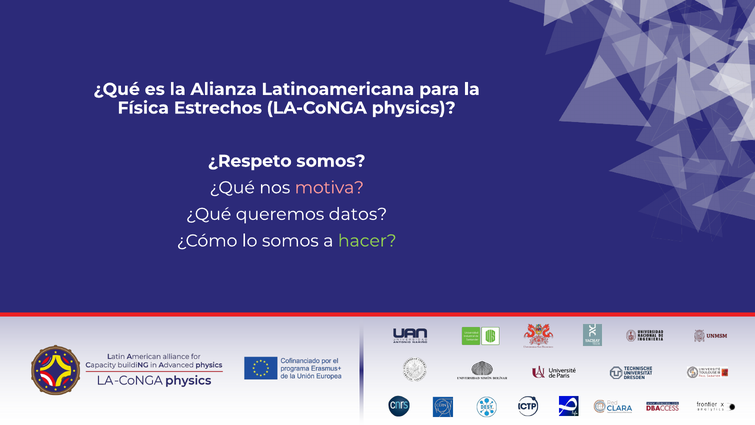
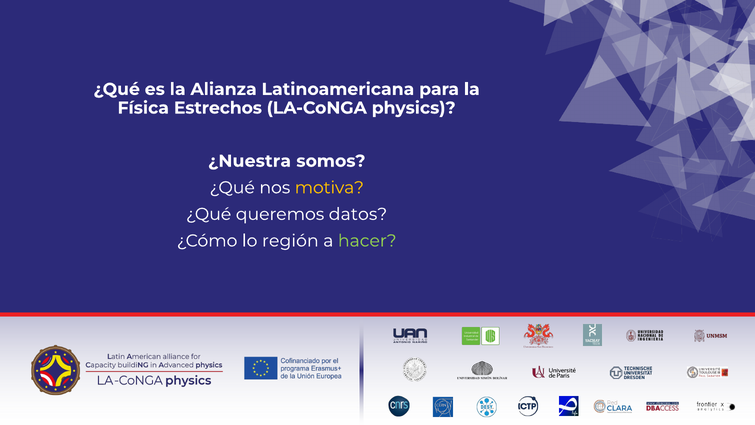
¿Respeto: ¿Respeto -> ¿Nuestra (250, 161)
motiva colour: pink -> yellow (329, 188)
lo somos: somos -> región (290, 241)
